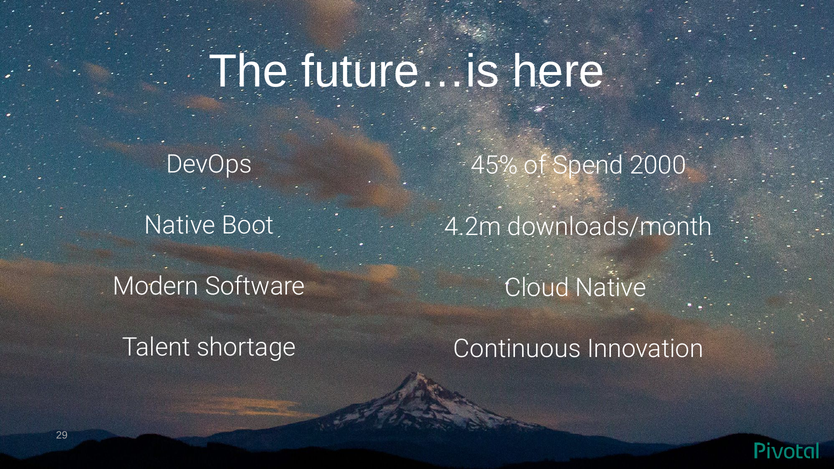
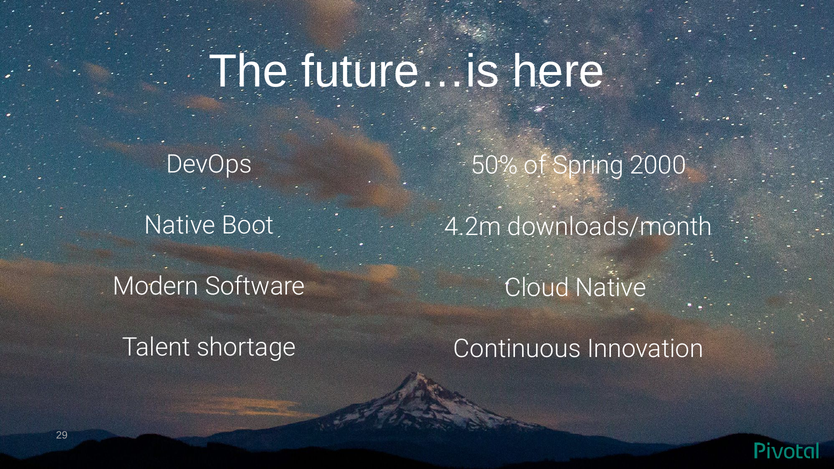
45%: 45% -> 50% (494, 166)
Spend: Spend -> Spring (588, 166)
